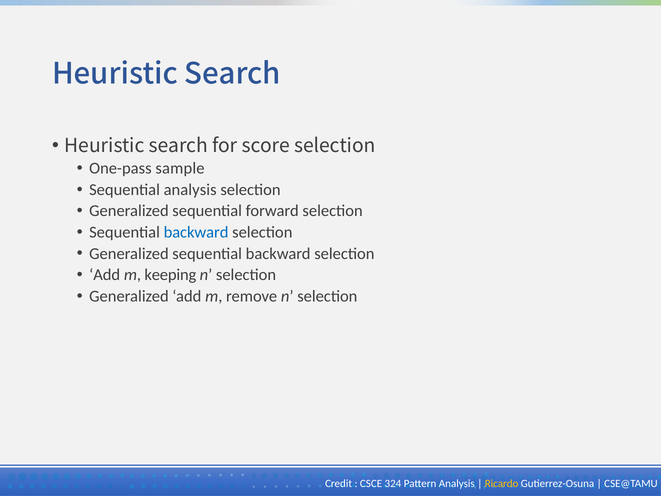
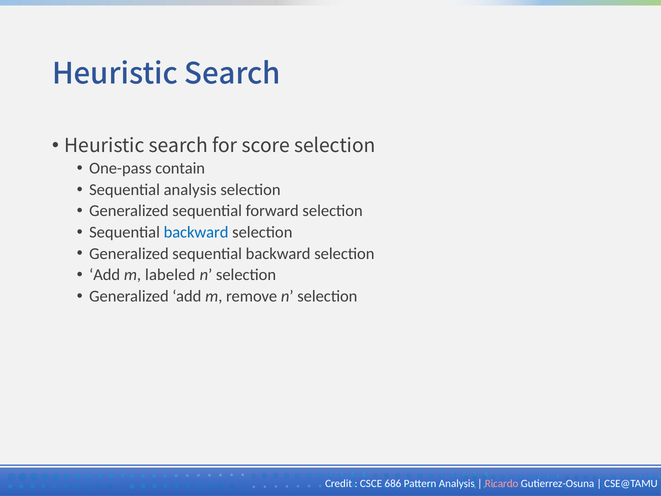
sample: sample -> contain (180, 168)
keeping: keeping -> labeled (170, 275)
324: 324 -> 686 (393, 483)
Ricardo colour: yellow -> pink (502, 483)
